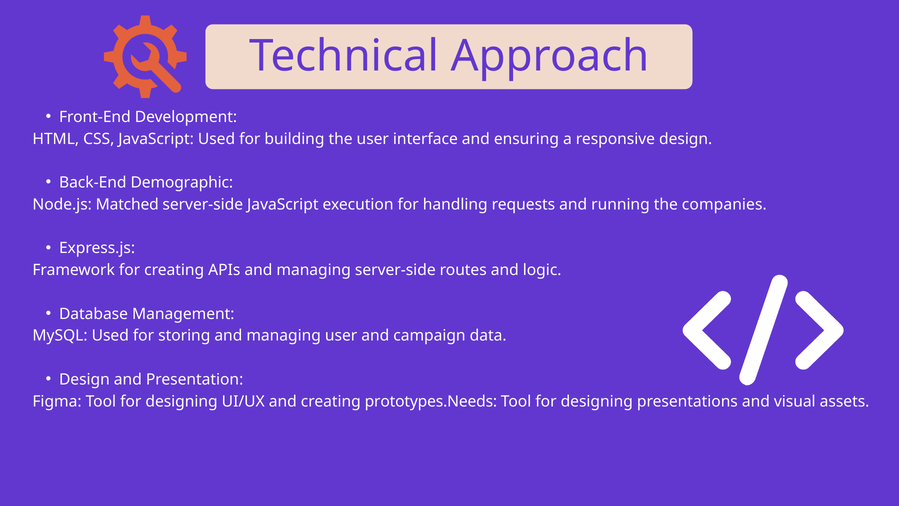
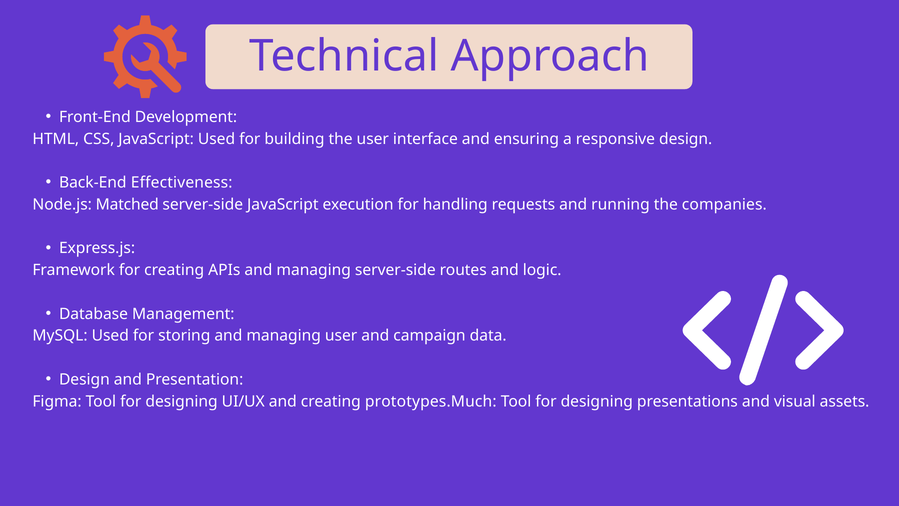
Demographic: Demographic -> Effectiveness (182, 183)
prototypes.Needs: prototypes.Needs -> prototypes.Much (431, 401)
